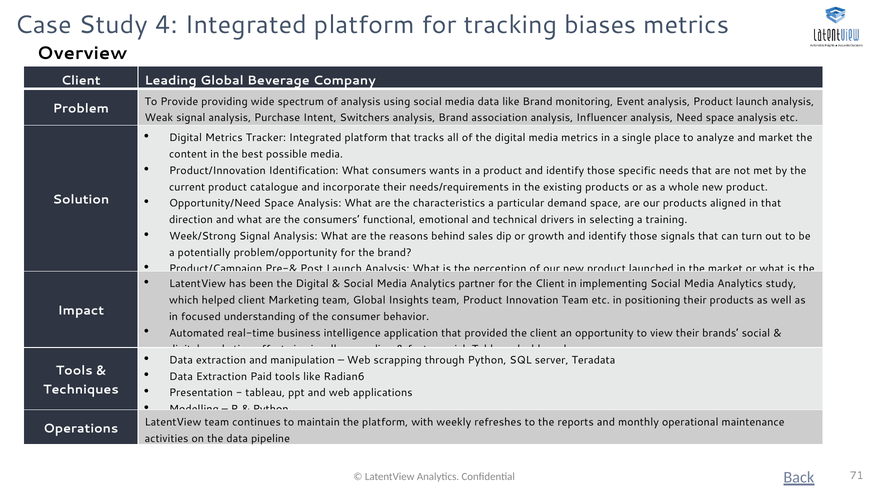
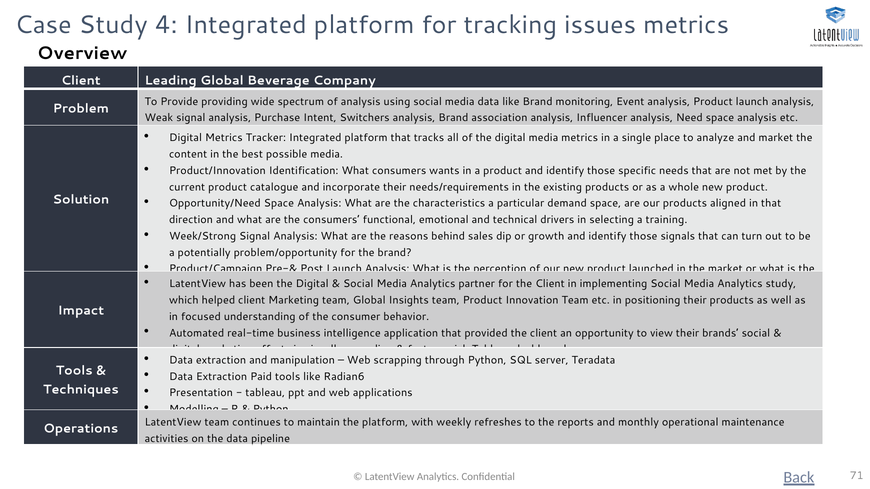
biases: biases -> issues (600, 25)
